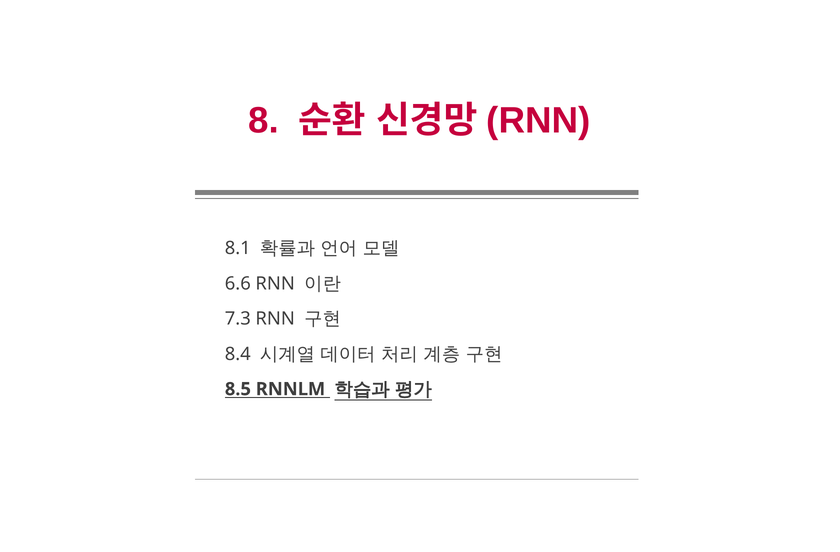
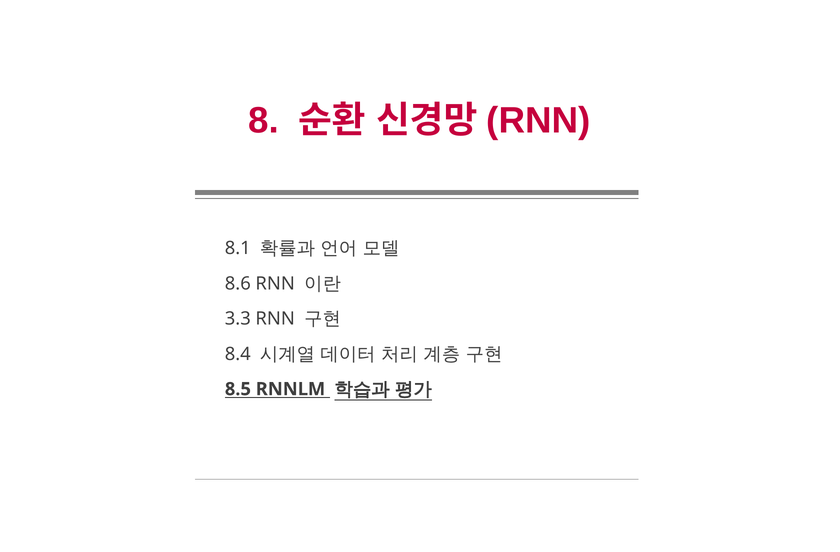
6.6: 6.6 -> 8.6 (238, 283)
7.3: 7.3 -> 3.3 (238, 319)
